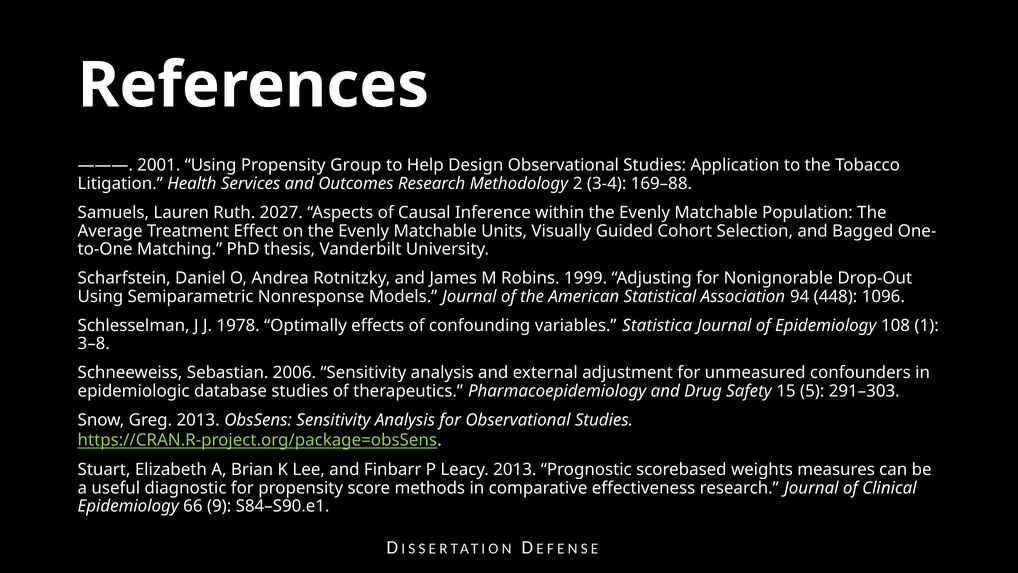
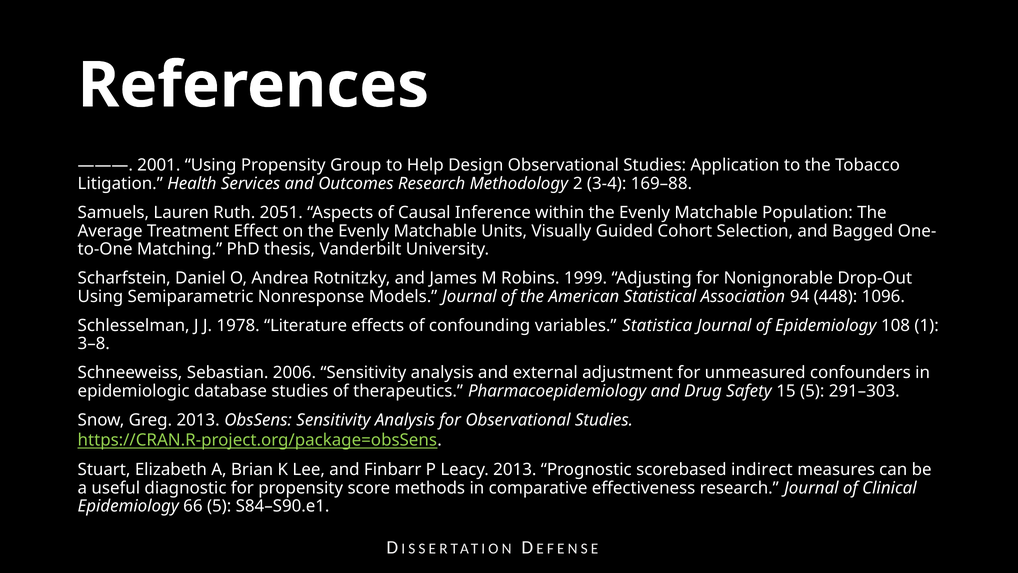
2027: 2027 -> 2051 (281, 213)
Optimally: Optimally -> Literature (306, 325)
weights: weights -> indirect (762, 469)
66 9: 9 -> 5 (219, 506)
